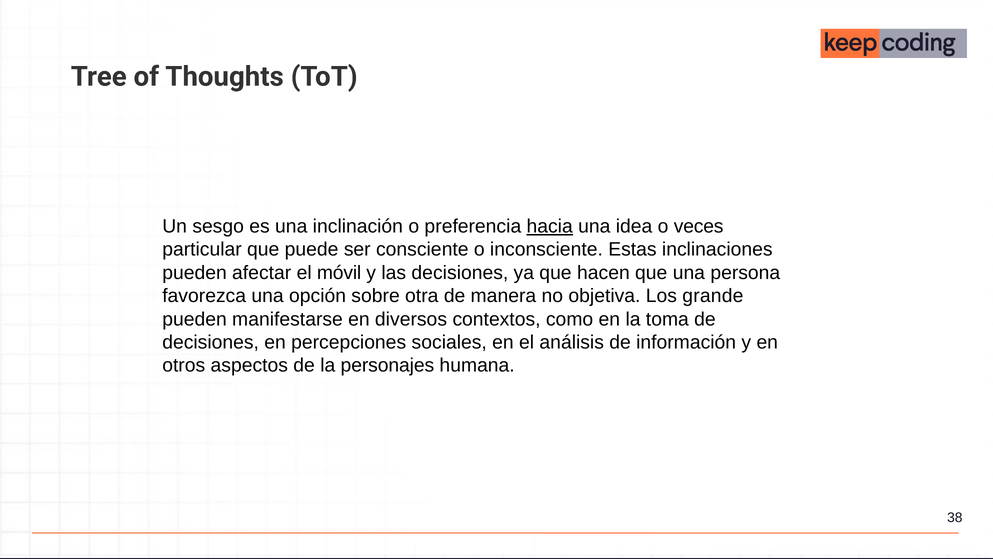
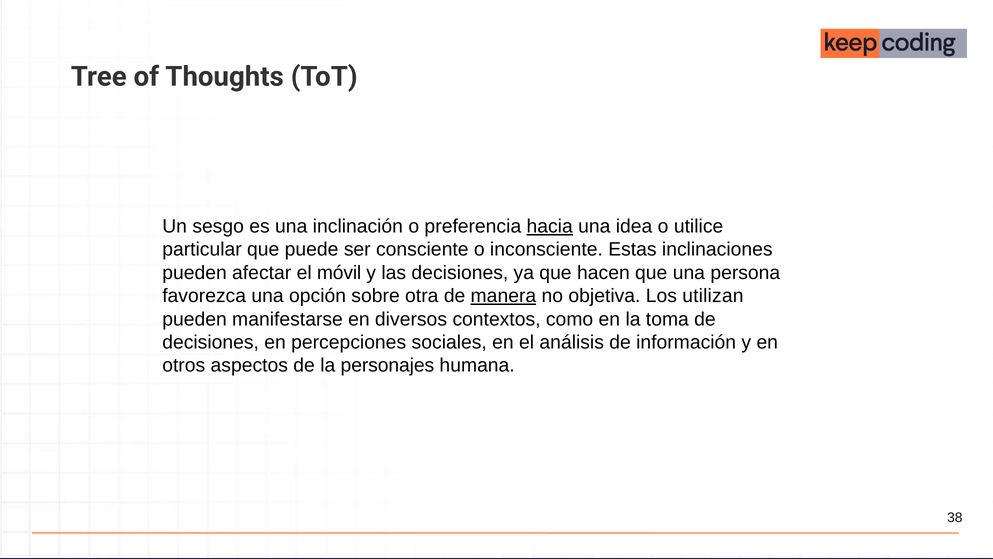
veces: veces -> utilice (699, 226)
manera underline: none -> present (503, 296)
grande: grande -> utilizan (713, 296)
